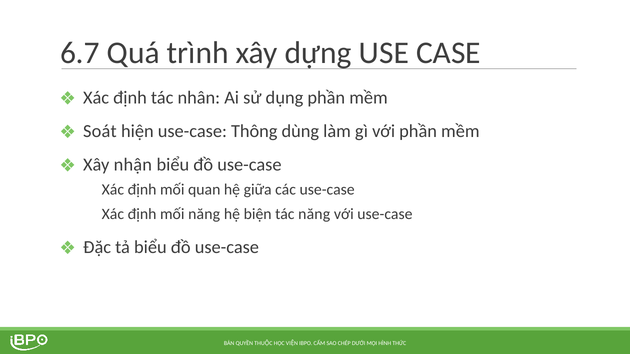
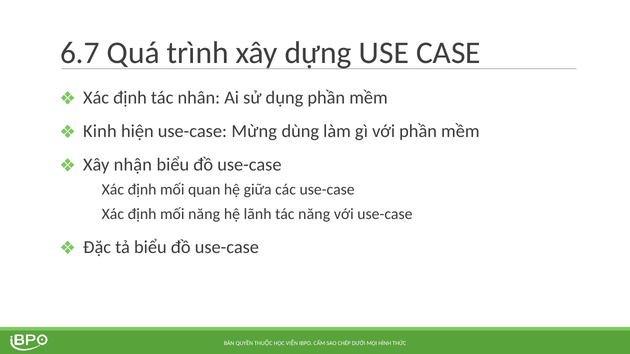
Soát: Soát -> Kinh (100, 131)
Thông: Thông -> Mừng (254, 131)
biện: biện -> lãnh (258, 214)
